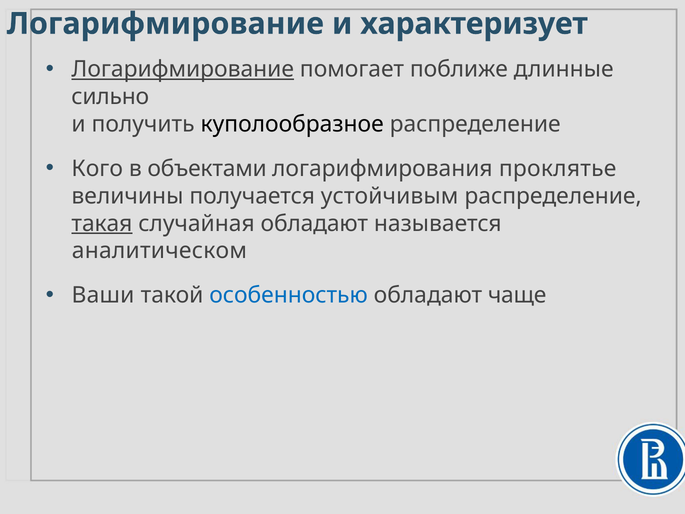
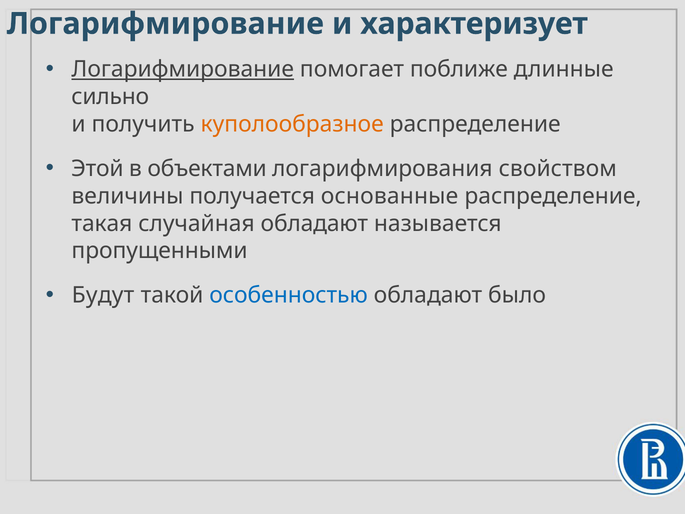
куполообразное colour: black -> orange (292, 124)
Кого: Кого -> Этой (97, 169)
проклятье: проклятье -> свойством (558, 169)
устойчивым: устойчивым -> основанные (390, 196)
такая underline: present -> none (102, 223)
аналитическом: аналитическом -> пропущенными (160, 251)
Ваши: Ваши -> Будут (103, 295)
чаще: чаще -> было (517, 295)
